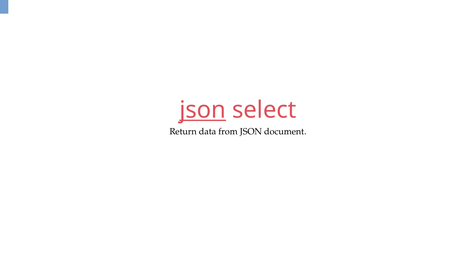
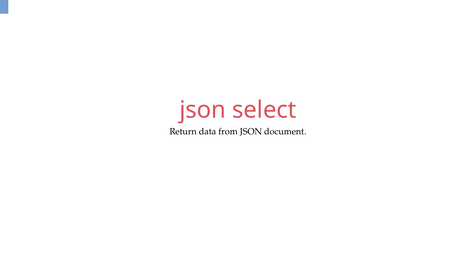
json underline: present -> none (203, 110)
